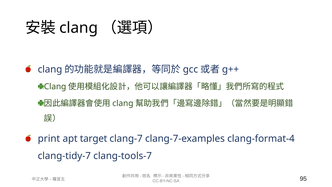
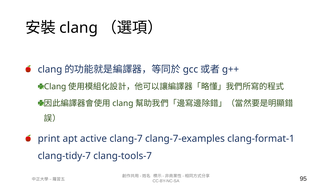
target: target -> active (93, 138)
clang-format-4: clang-format-4 -> clang-format-1 (261, 138)
